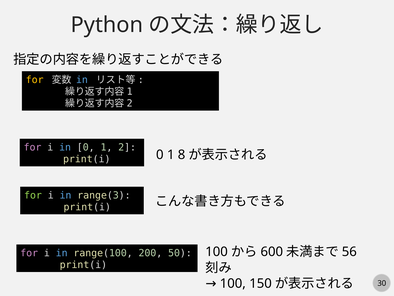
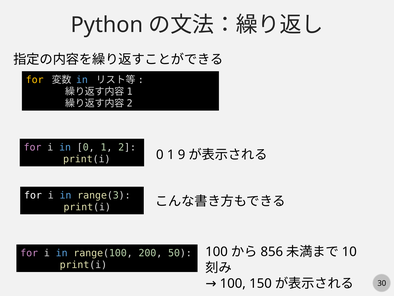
8: 8 -> 9 (182, 154)
for colour: light green -> white (33, 195)
600: 600 -> 856 (272, 251)
56: 56 -> 10 (349, 251)
